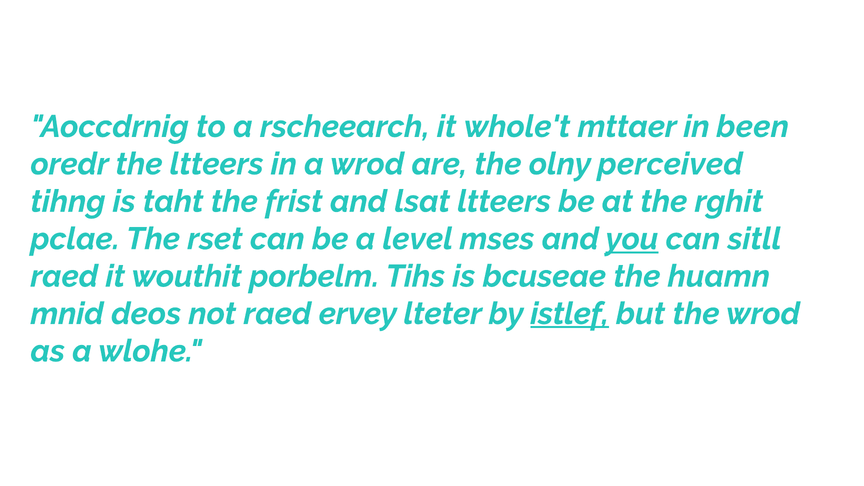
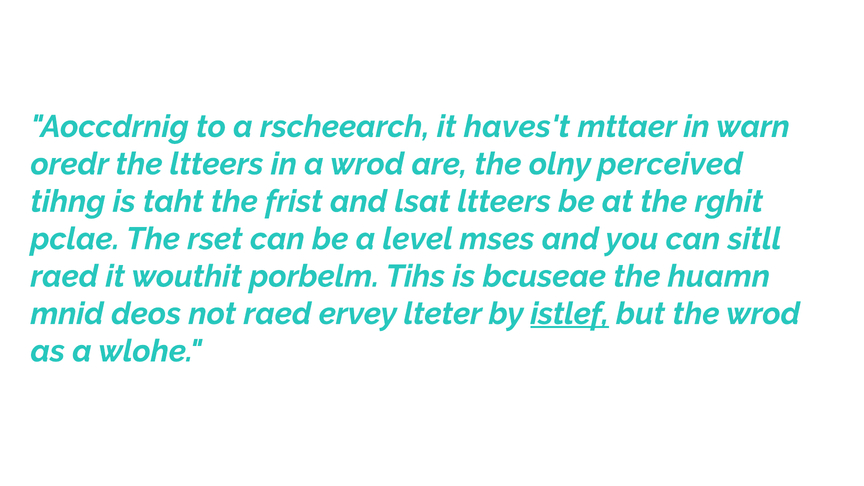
whole't: whole't -> haves't (517, 127)
been: been -> warn (753, 127)
you underline: present -> none (632, 239)
